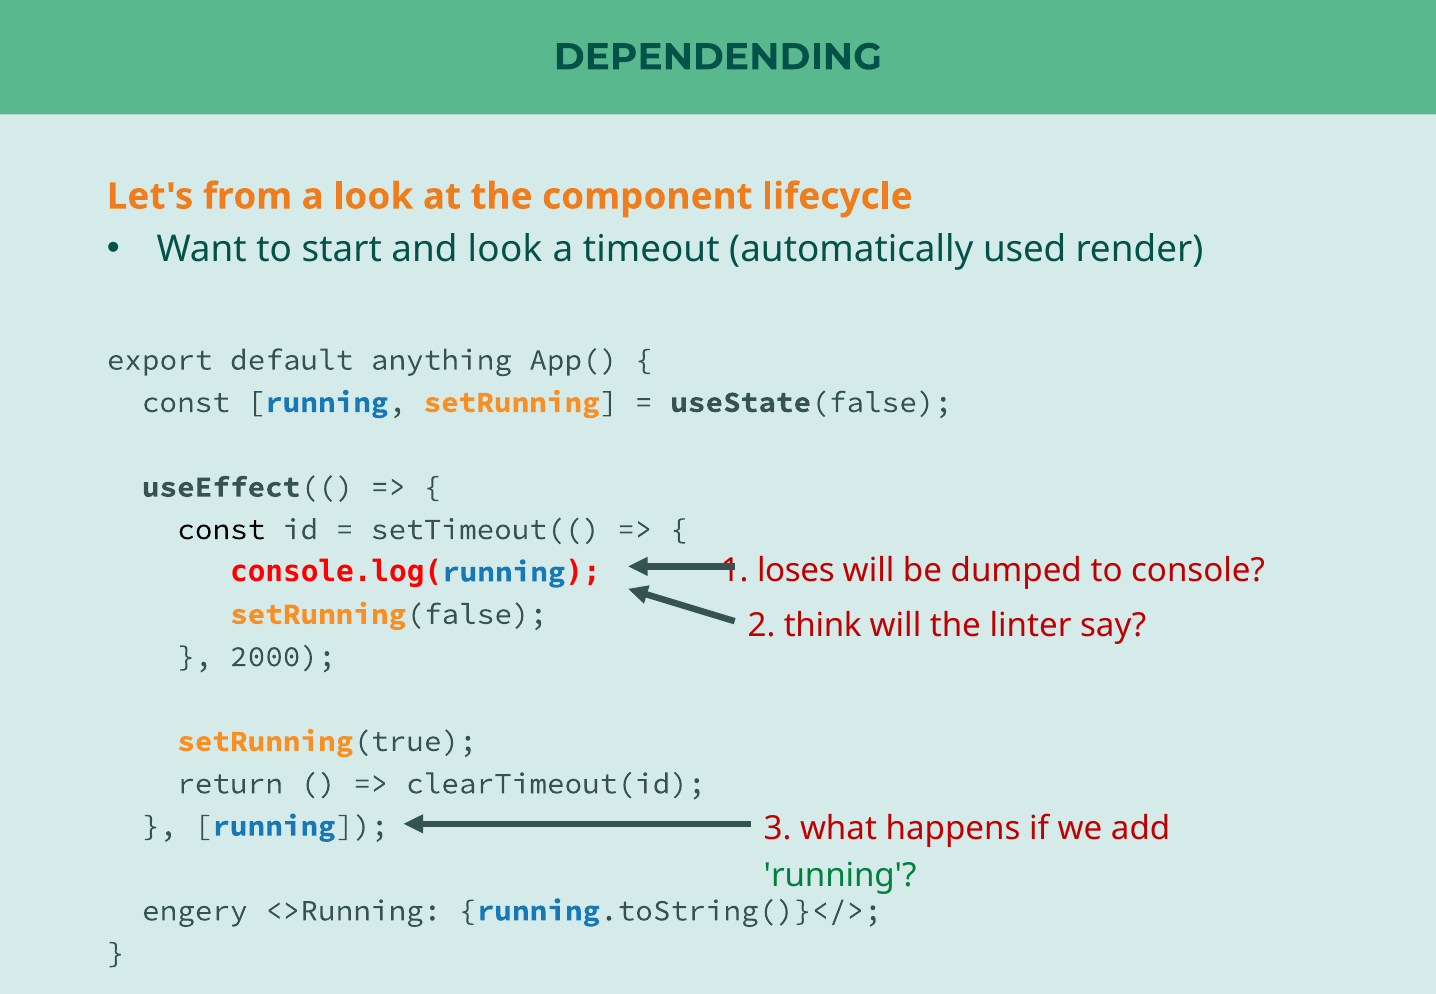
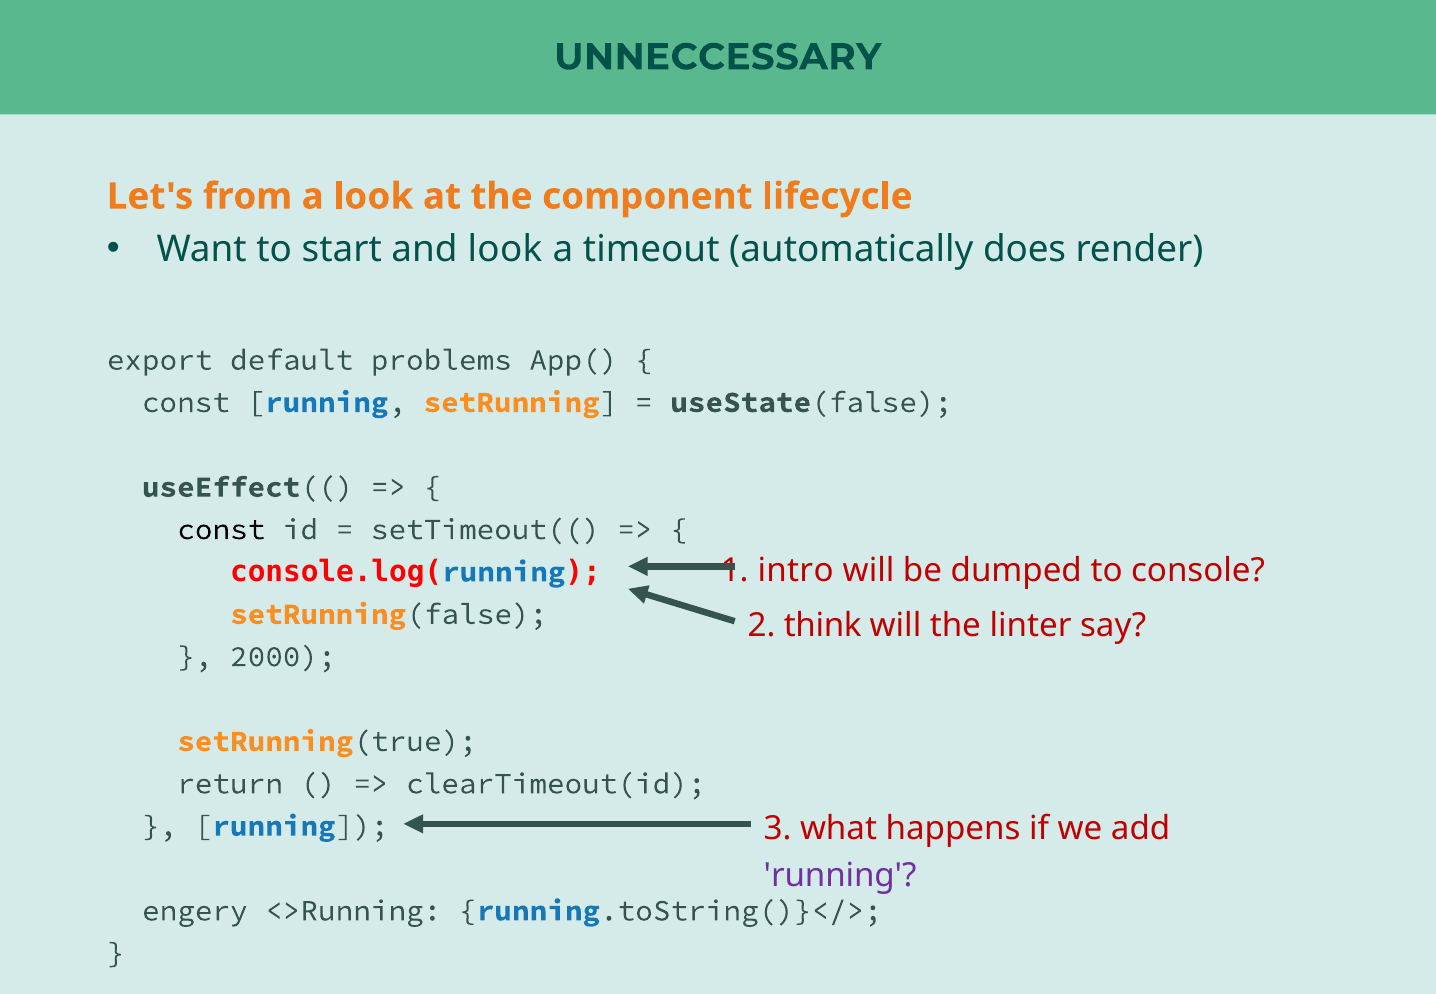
DEPENDENDING: DEPENDENDING -> UNNECCESSARY (718, 57)
used: used -> does (1025, 249)
anything: anything -> problems (441, 360)
loses: loses -> intro (796, 571)
running colour: green -> purple (840, 876)
